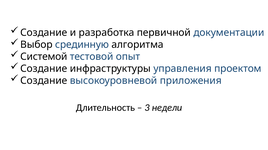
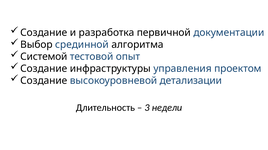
срединную: срединную -> срединной (82, 45)
приложения: приложения -> детализации (191, 81)
